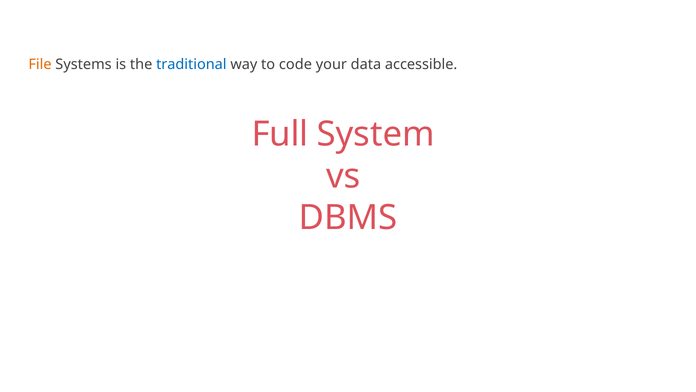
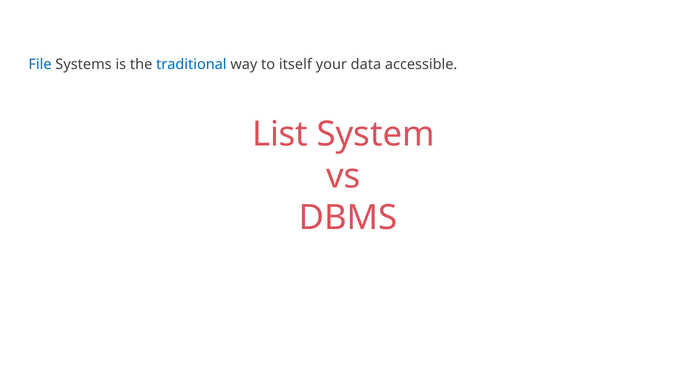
File colour: orange -> blue (40, 64)
code: code -> itself (295, 64)
Full: Full -> List (280, 134)
